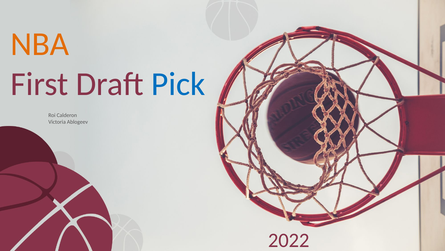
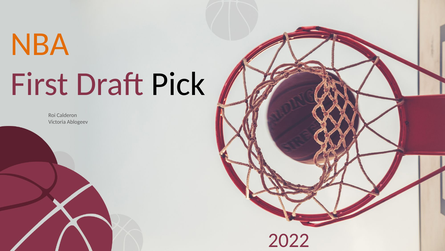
Pick colour: blue -> black (178, 84)
